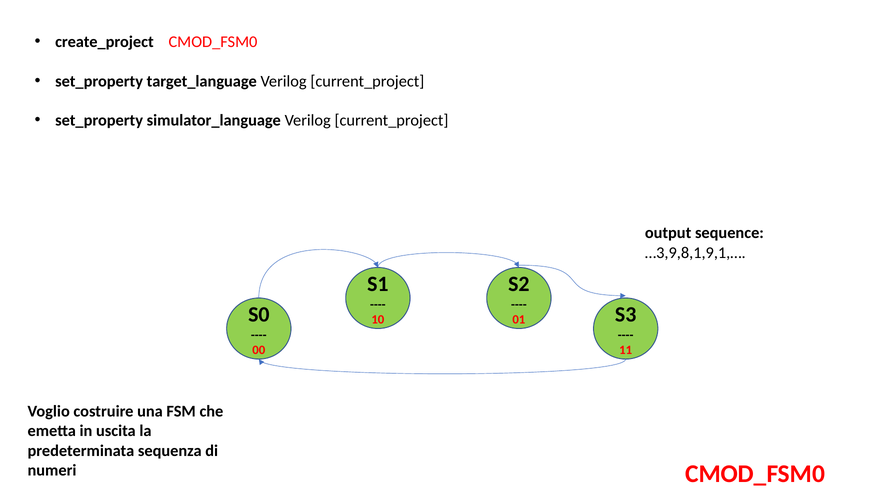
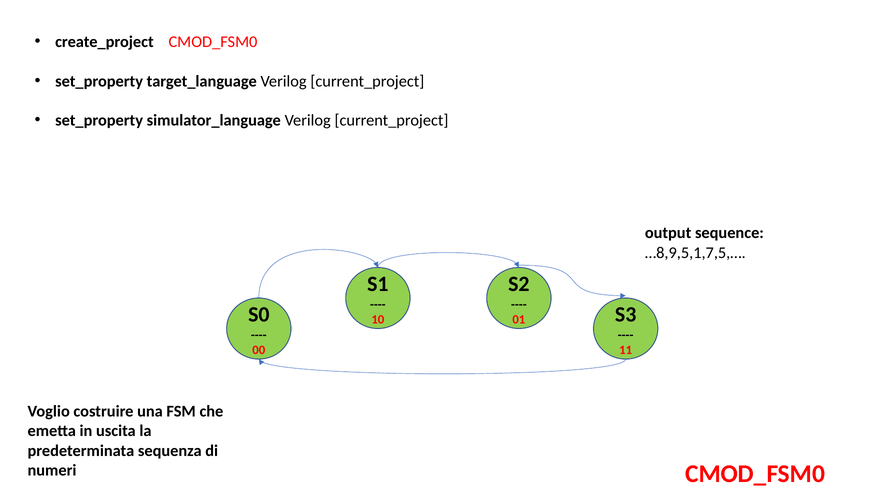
…3,9,8,1,9,1,…: …3,9,8,1,9,1,… -> …8,9,5,1,7,5,… (695, 253)
